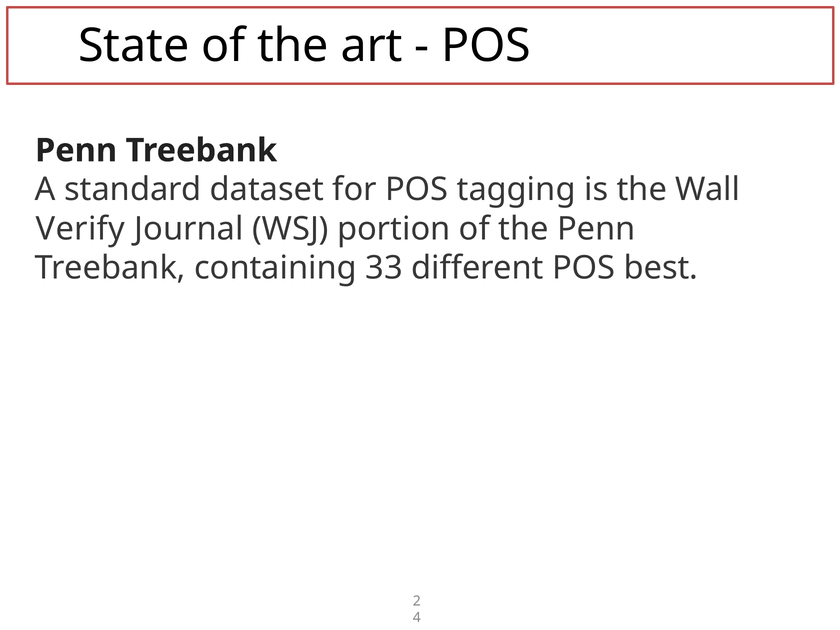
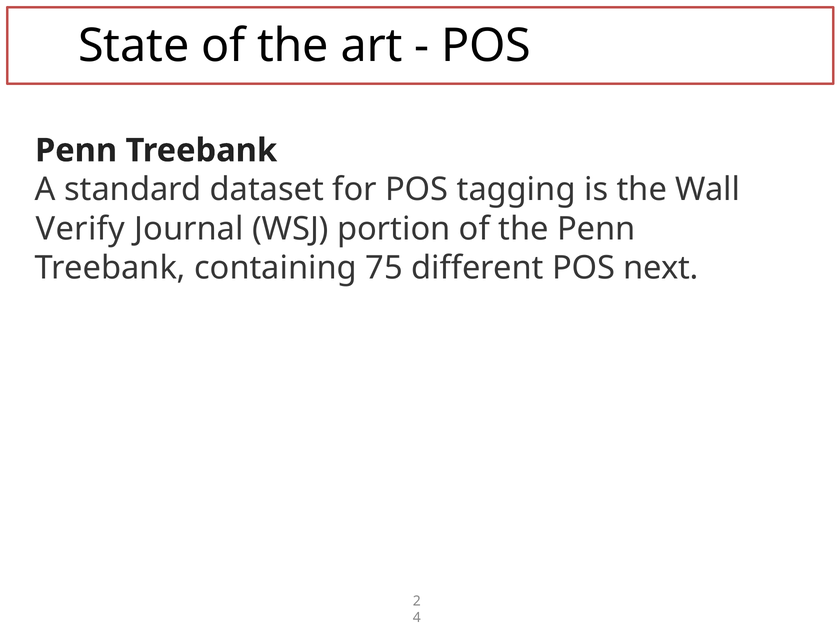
33: 33 -> 75 (384, 268)
best: best -> next (661, 268)
